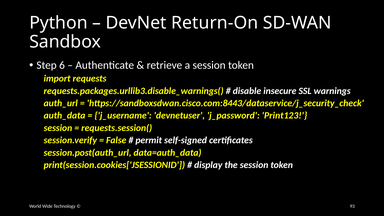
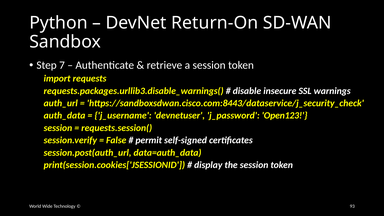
6: 6 -> 7 (62, 65)
Print123: Print123 -> Open123 (285, 116)
